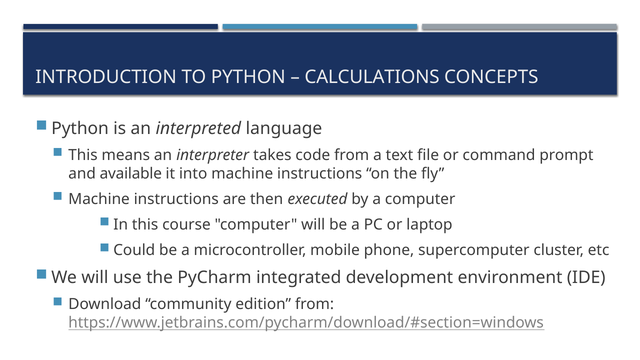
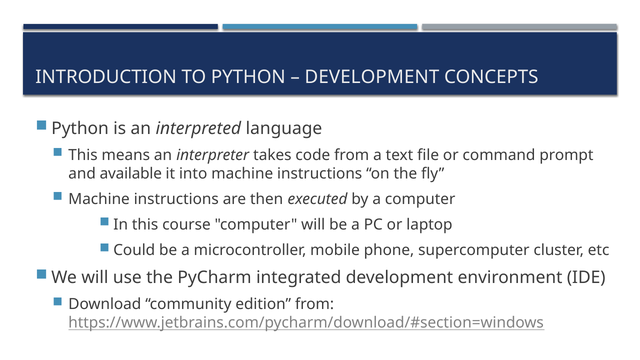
CALCULATIONS: CALCULATIONS -> DEVELOPMENT (372, 77)
